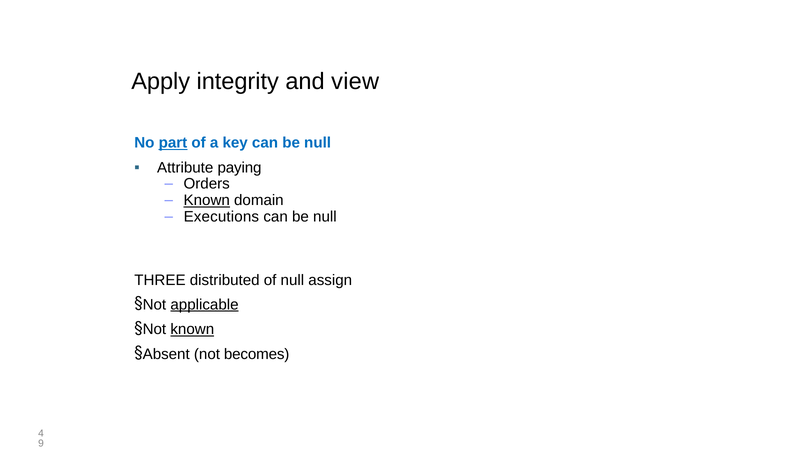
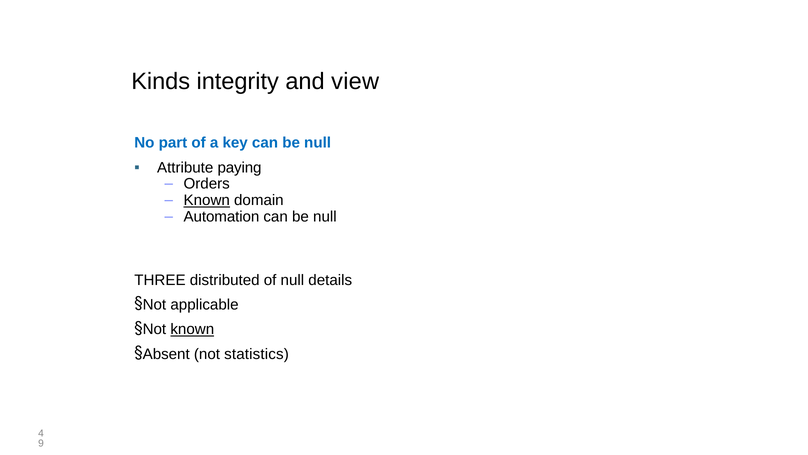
Apply: Apply -> Kinds (161, 81)
part underline: present -> none (173, 143)
Executions: Executions -> Automation (221, 217)
assign: assign -> details (330, 280)
applicable underline: present -> none (204, 304)
becomes: becomes -> statistics (257, 354)
